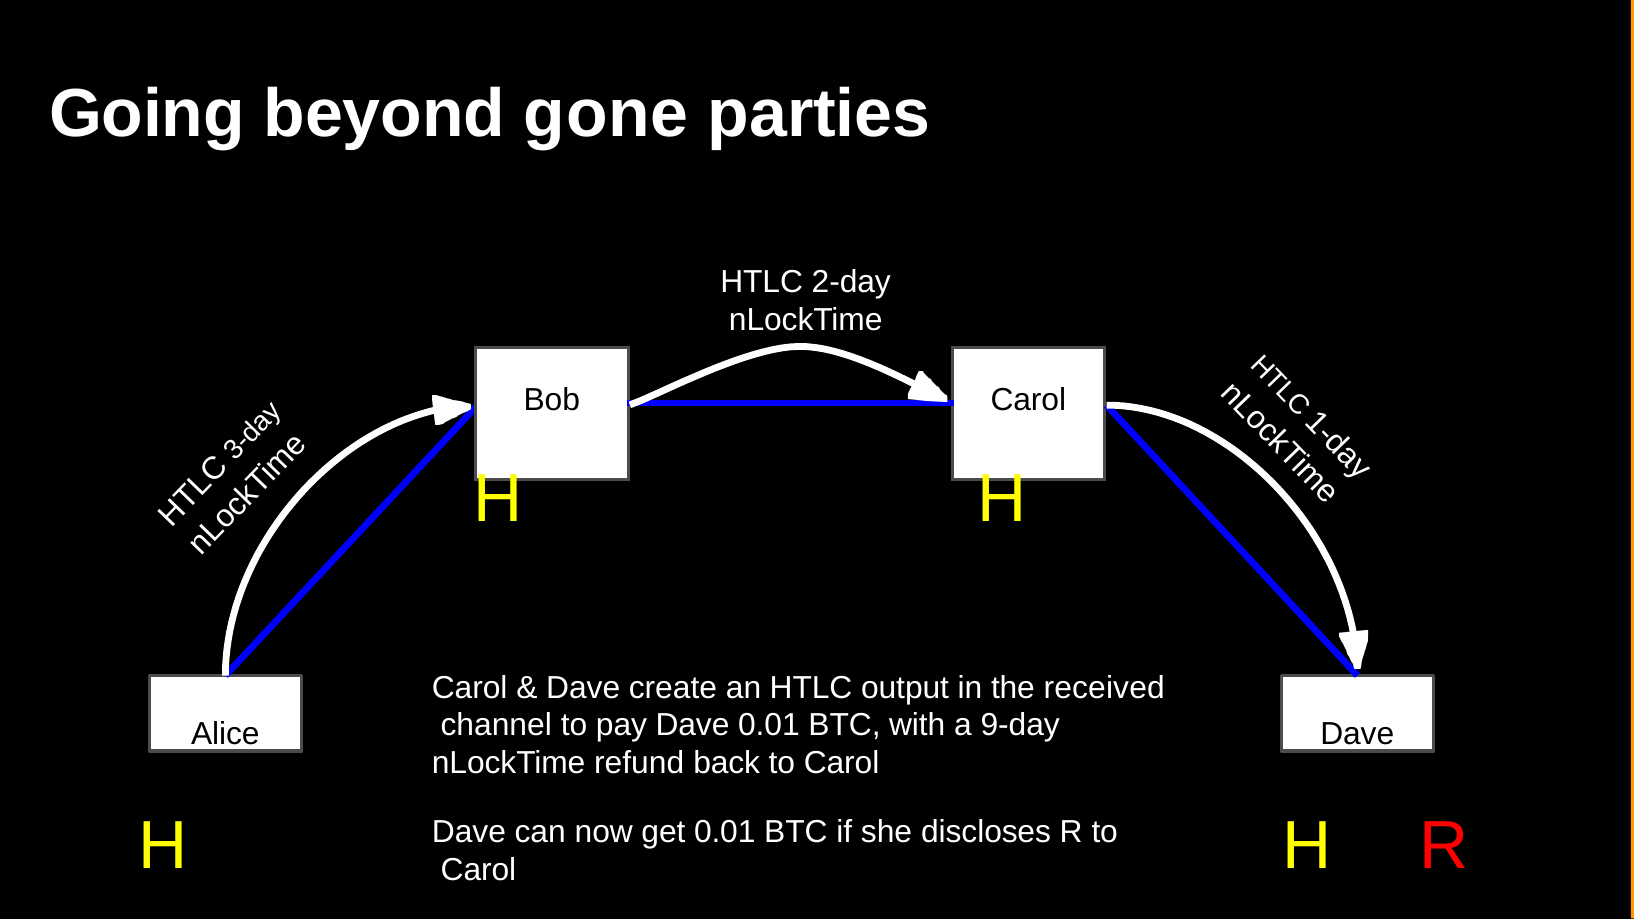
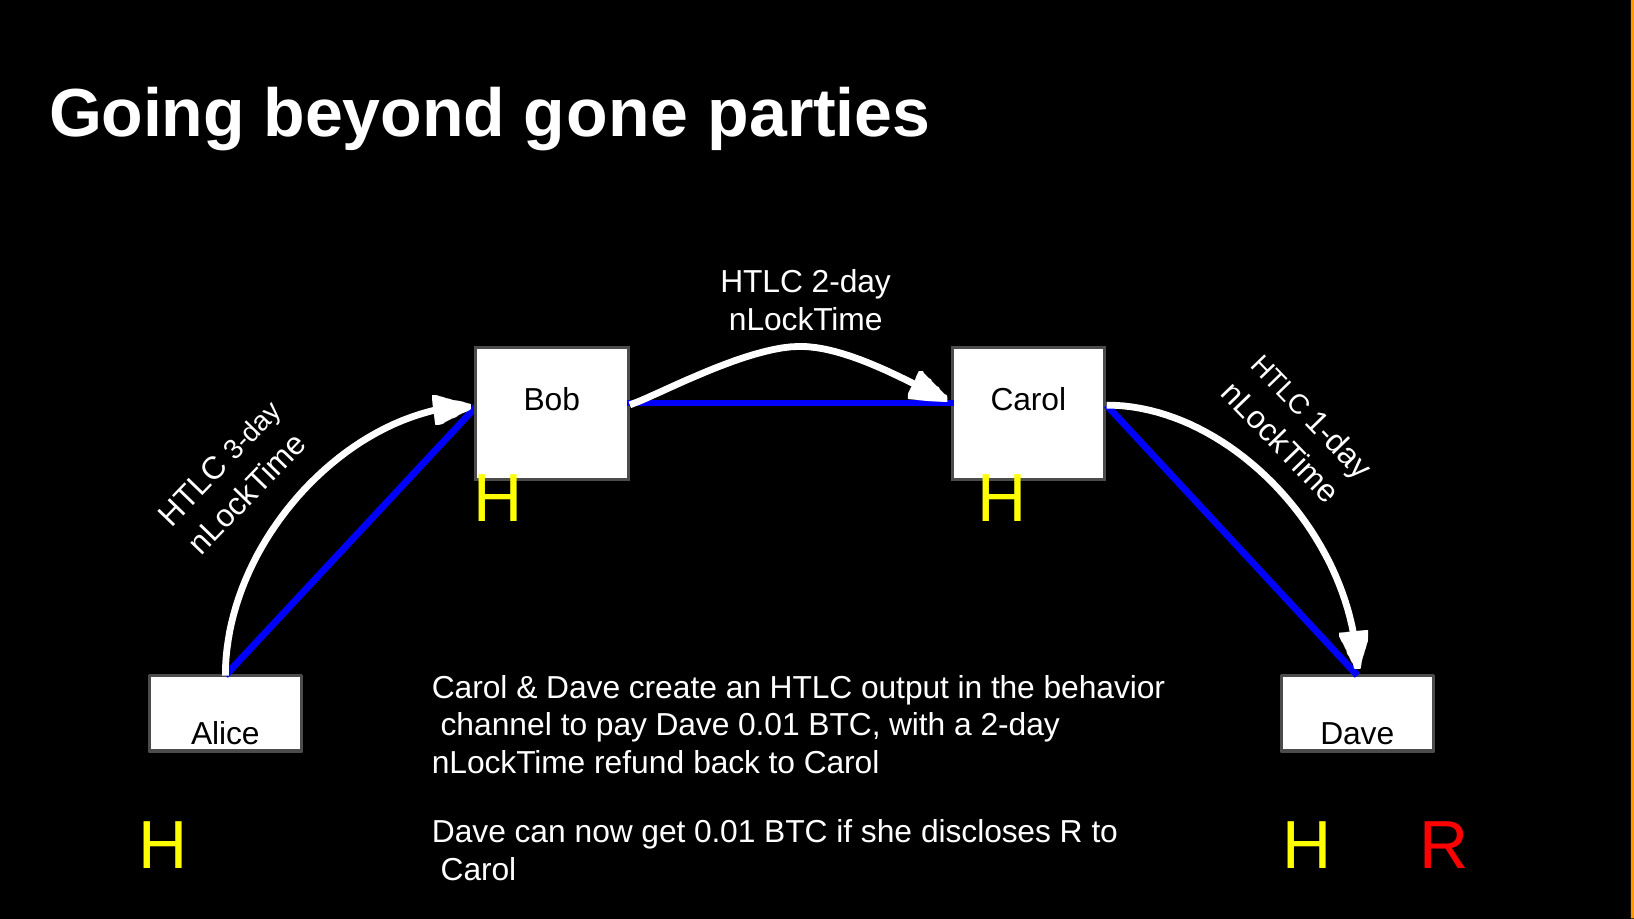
received: received -> behavior (1104, 688)
a 9-day: 9-day -> 2-day (1020, 726)
